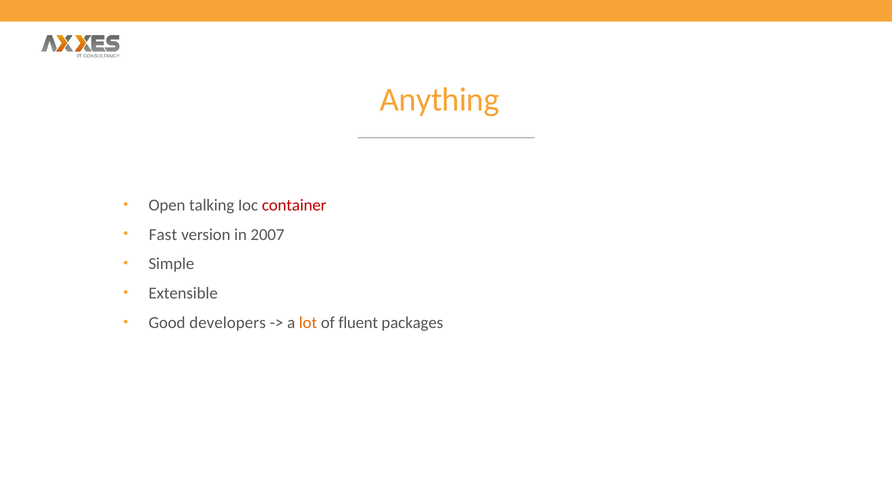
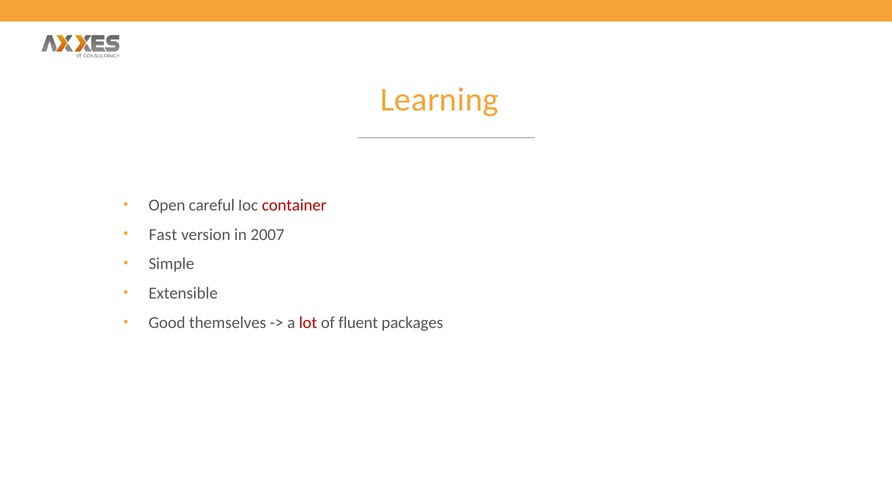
Anything: Anything -> Learning (439, 99)
talking: talking -> careful (212, 205)
developers: developers -> themselves (228, 322)
lot colour: orange -> red (308, 322)
